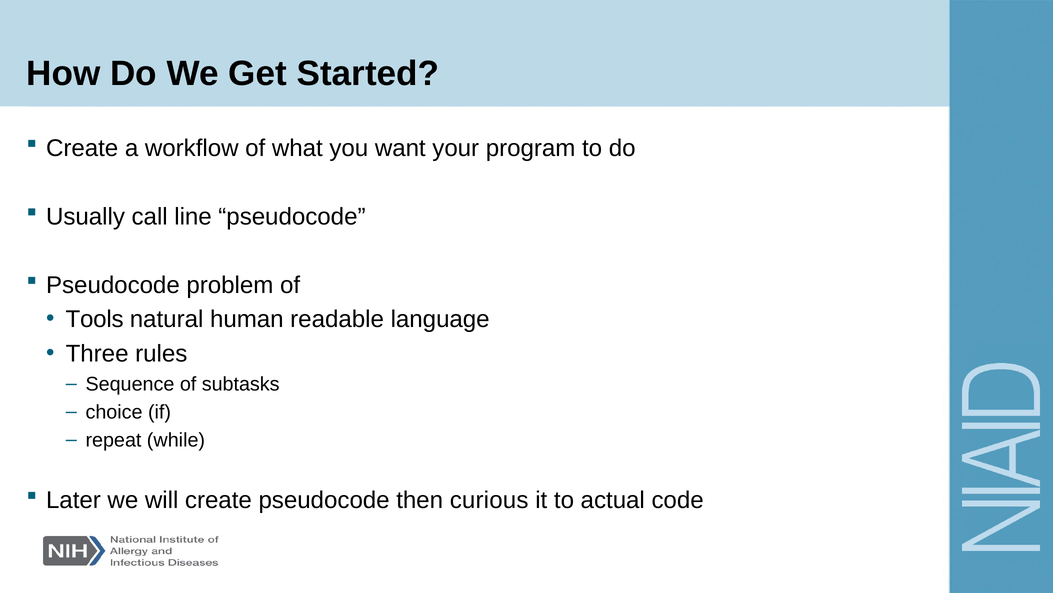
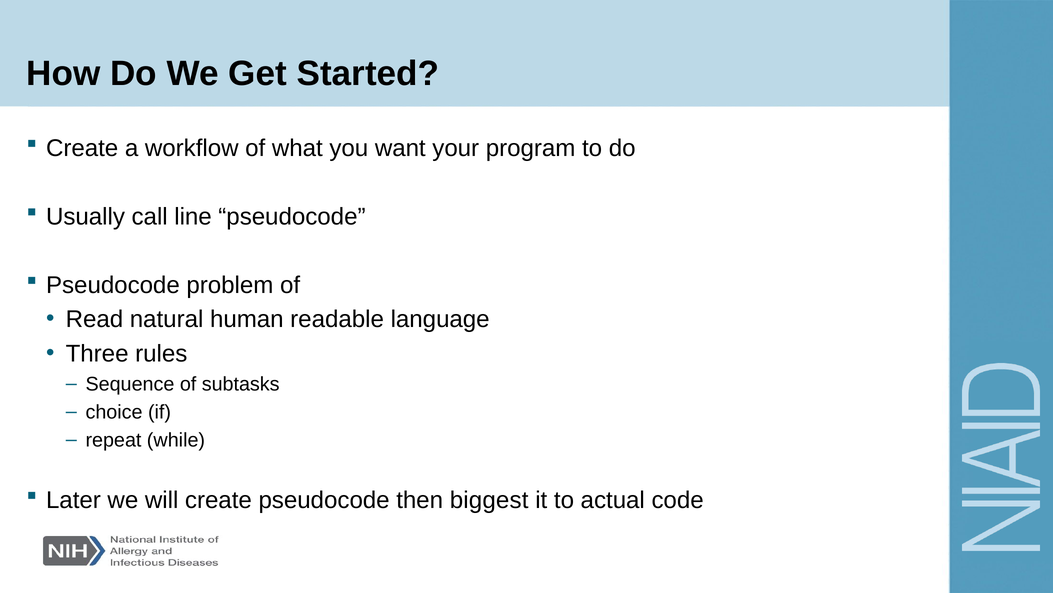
Tools: Tools -> Read (94, 319)
curious: curious -> biggest (489, 500)
